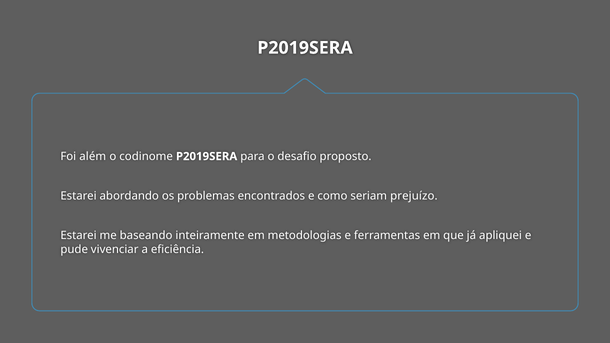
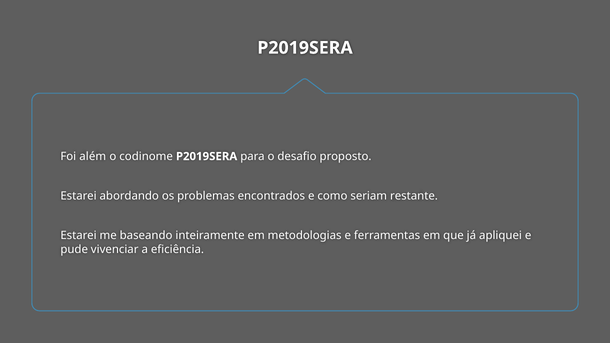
prejuízo: prejuízo -> restante (414, 196)
